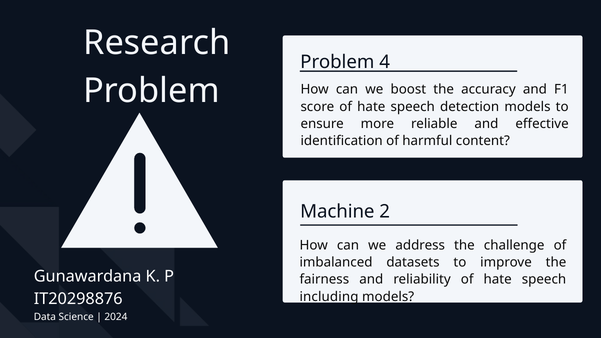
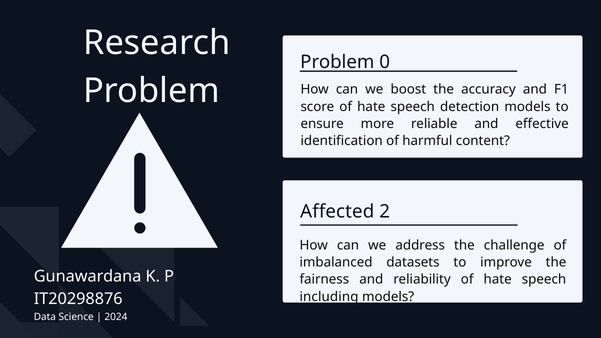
4: 4 -> 0 (385, 62)
Machine: Machine -> Affected (337, 212)
